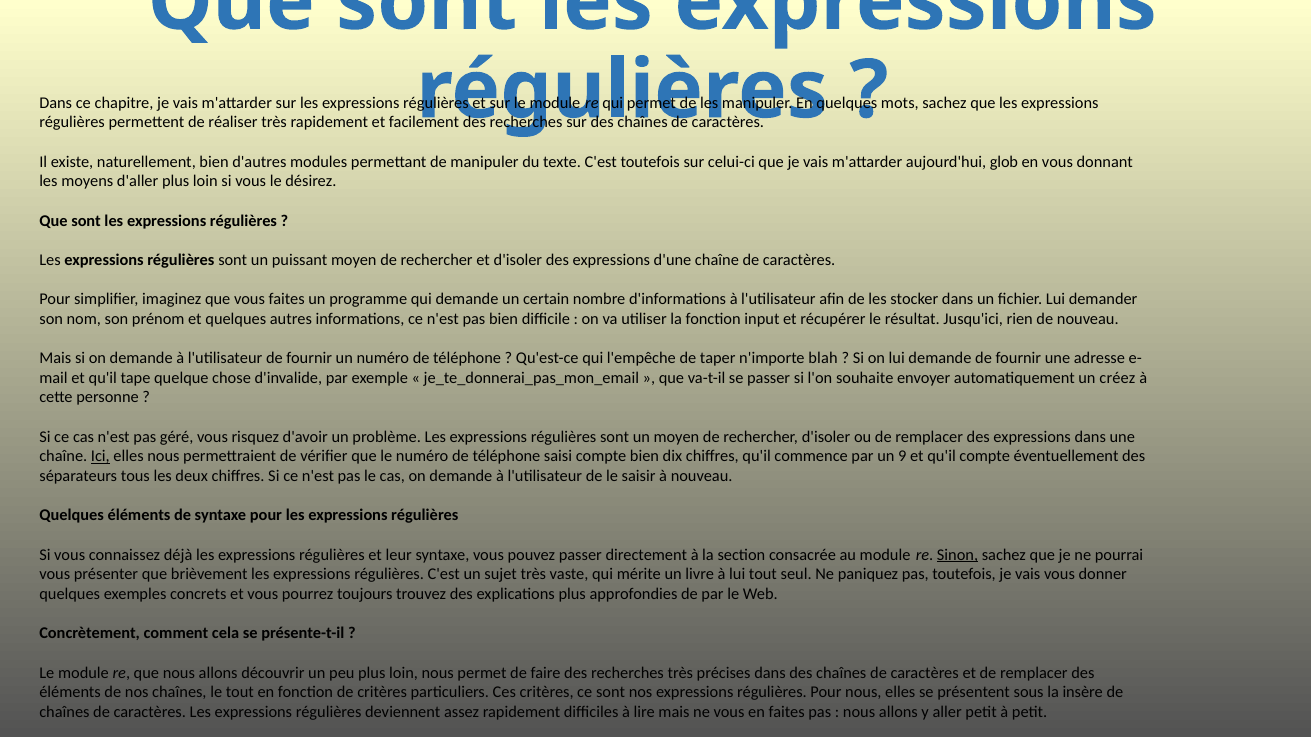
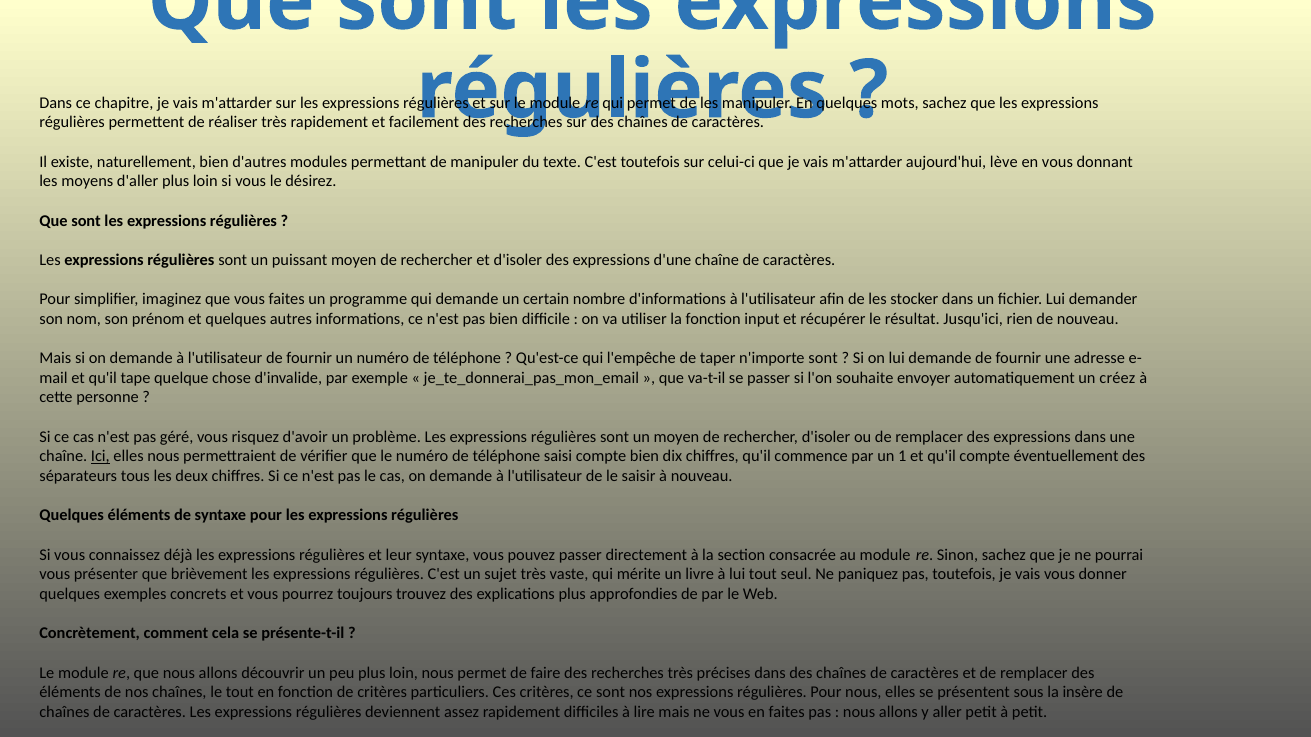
glob: glob -> lève (1004, 162)
n'importe blah: blah -> sont (823, 358)
9: 9 -> 1 (902, 457)
Sinon underline: present -> none (957, 555)
